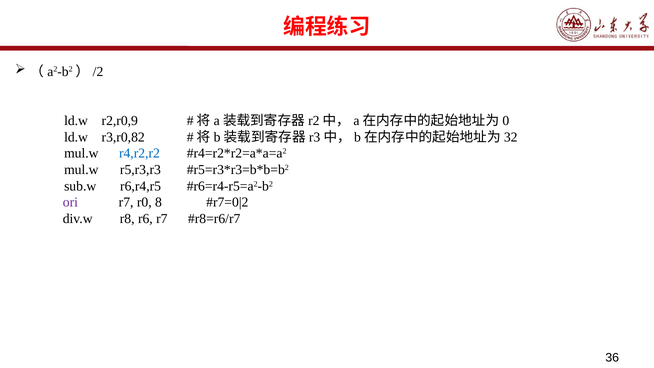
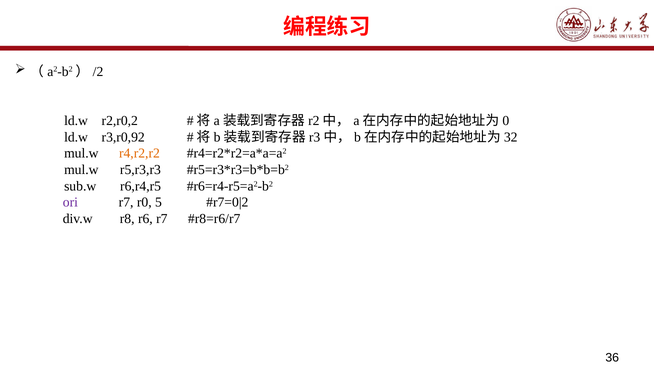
r2,r0,9: r2,r0,9 -> r2,r0,2 (120, 121)
r3,r0,82: r3,r0,82 -> r3,r0,92 (123, 137)
r4,r2,r2 colour: blue -> orange (139, 153)
8: 8 -> 5 (158, 202)
